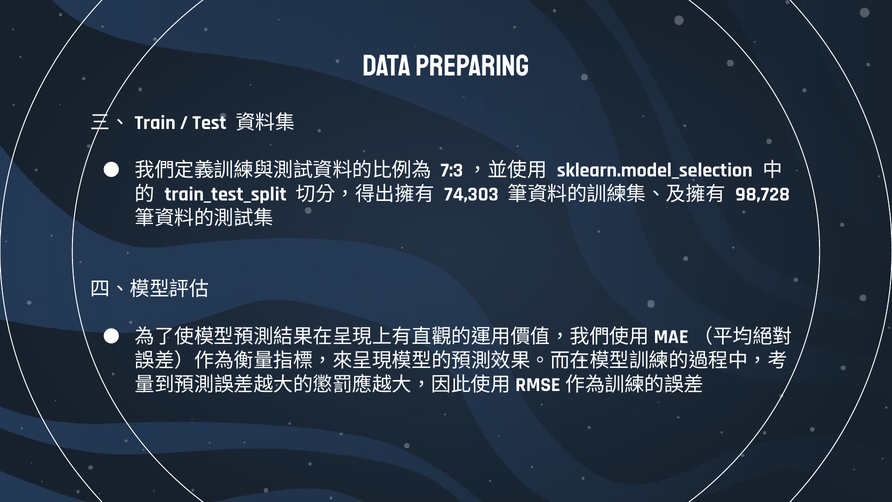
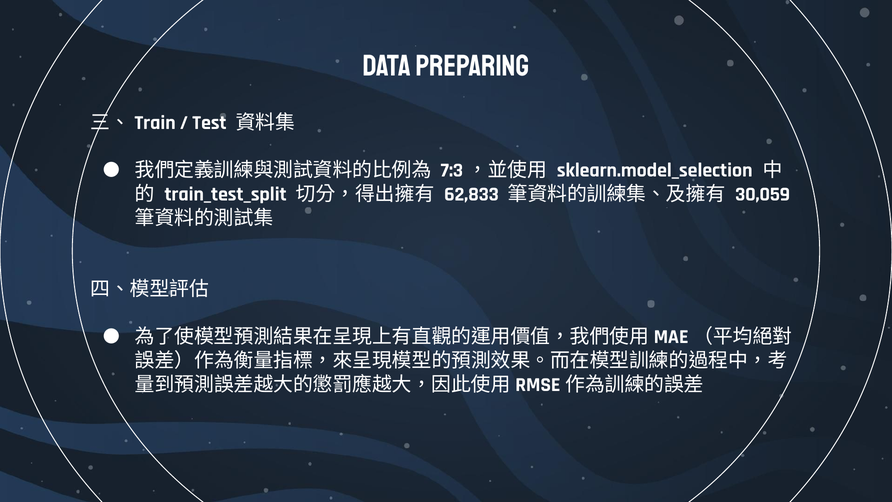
74,303: 74,303 -> 62,833 (472, 194)
98,728: 98,728 -> 30,059 (763, 194)
